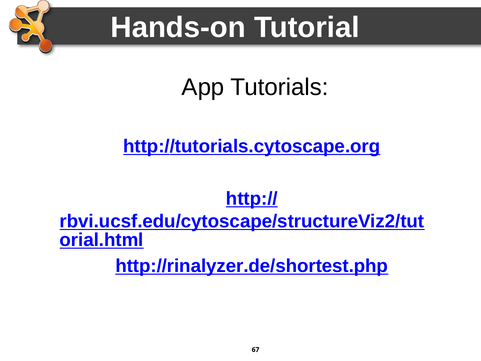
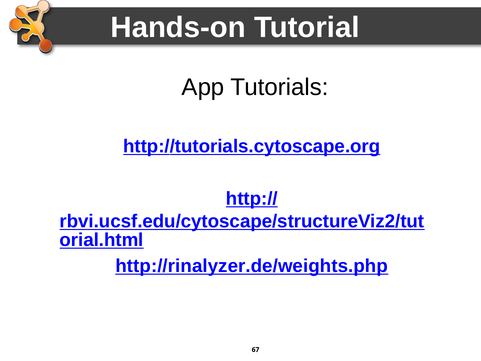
http://rinalyzer.de/shortest.php: http://rinalyzer.de/shortest.php -> http://rinalyzer.de/weights.php (252, 266)
